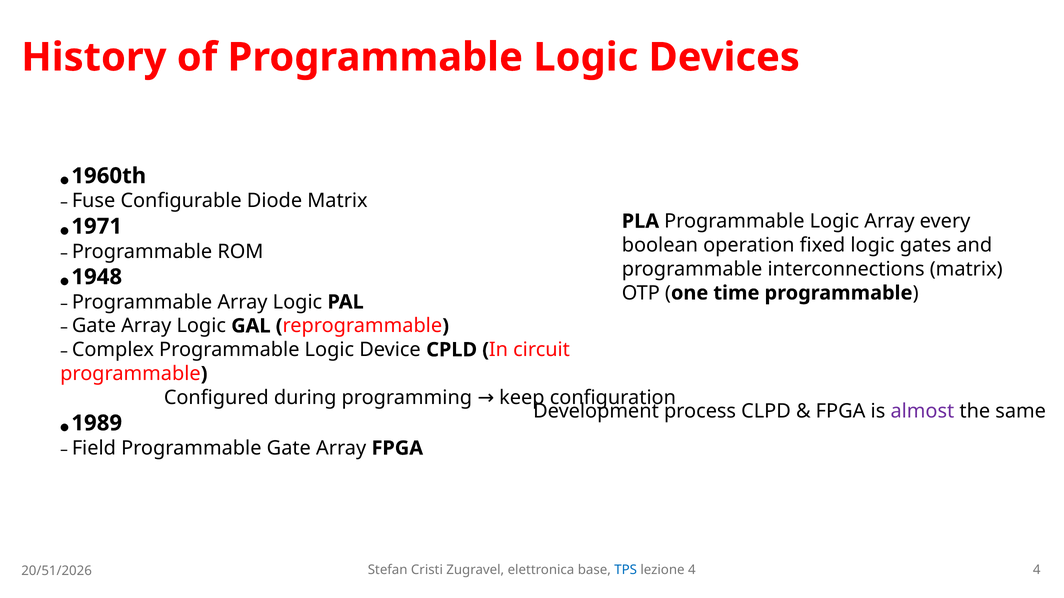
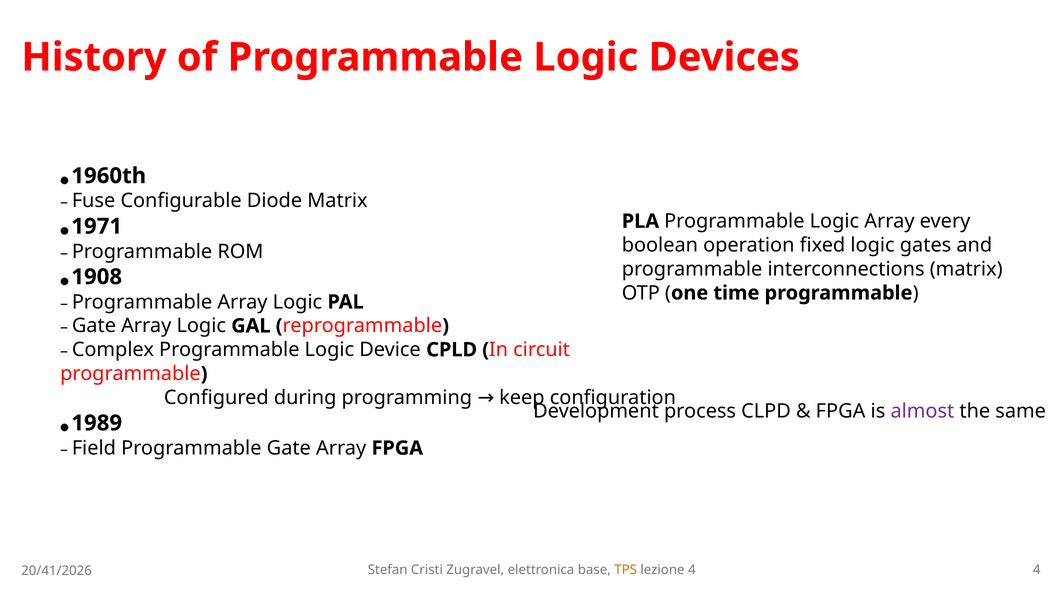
1948: 1948 -> 1908 (97, 277)
TPS colour: blue -> orange (626, 570)
20/51/2026: 20/51/2026 -> 20/41/2026 (57, 572)
